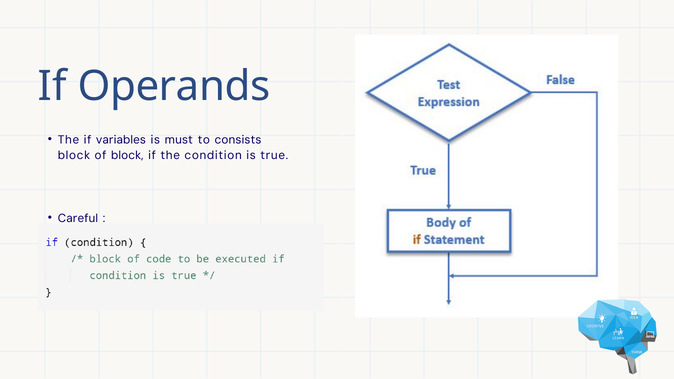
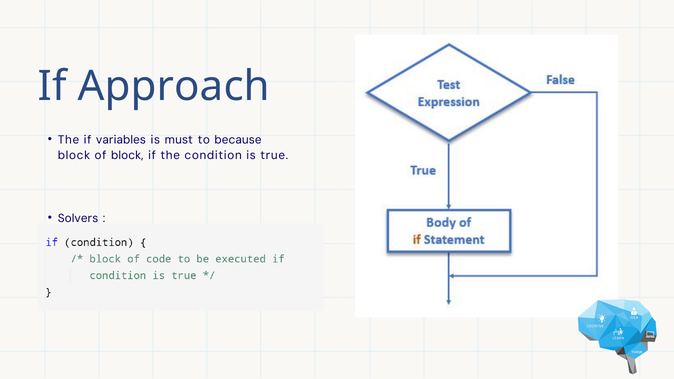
Operands: Operands -> Approach (174, 87)
consists: consists -> because (238, 140)
Careful: Careful -> Solvers (78, 218)
